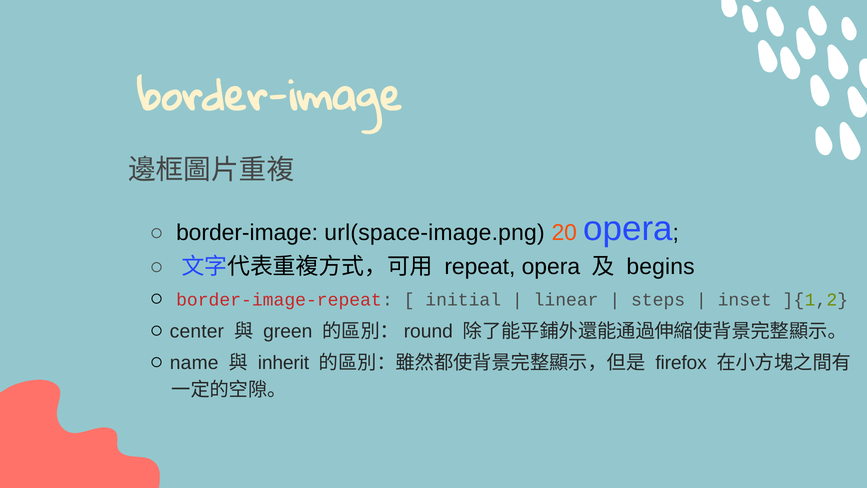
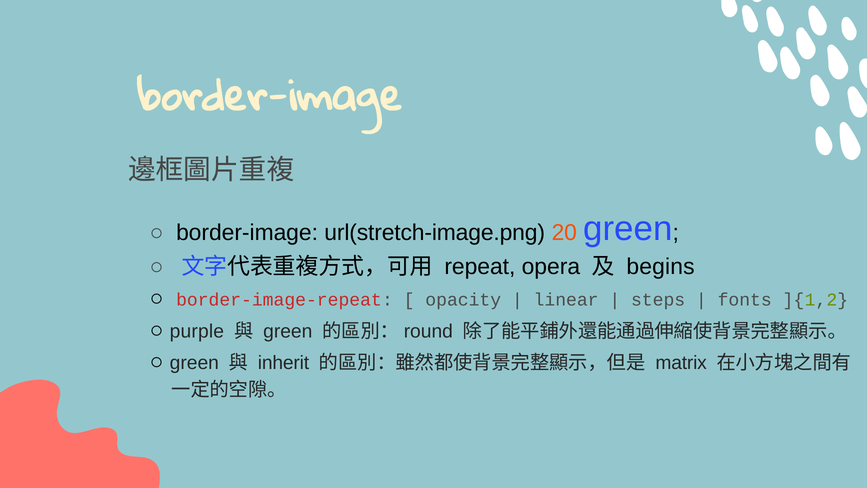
url(space-image.png: url(space-image.png -> url(stretch-image.png (435, 233)
20 opera: opera -> green (628, 229)
initial: initial -> opacity (463, 300)
inset: inset -> fonts (745, 300)
center: center -> purple (197, 331)
name: name -> green (194, 362)
firefox: firefox -> matrix (681, 362)
